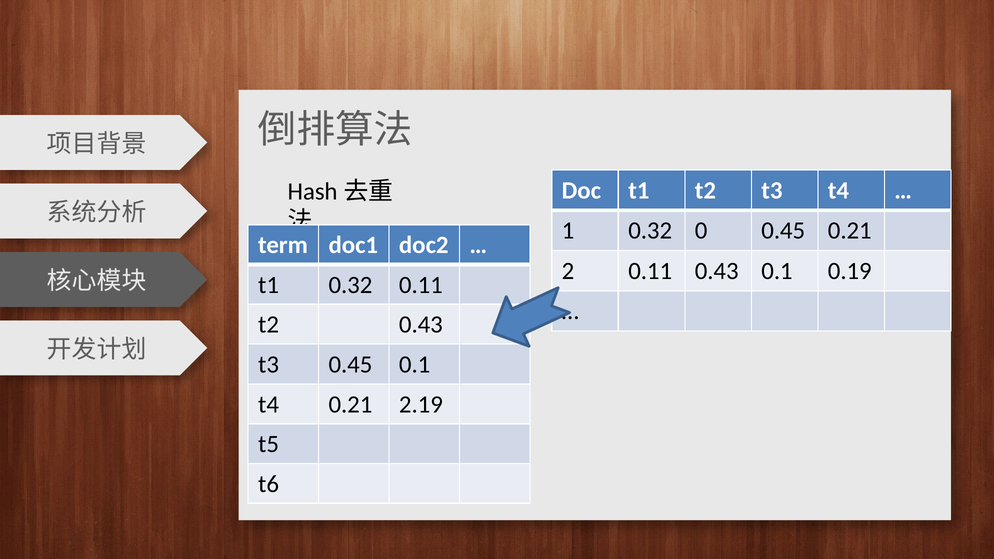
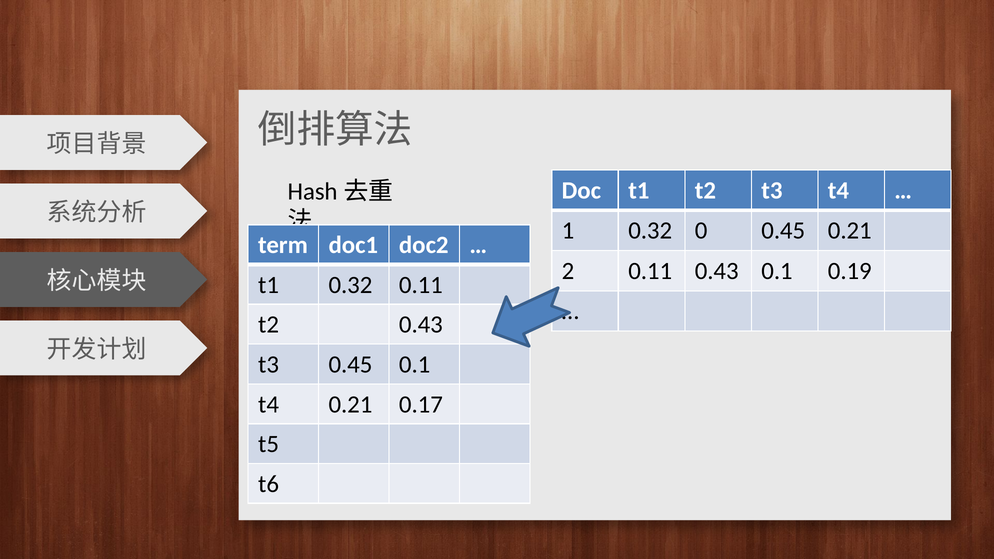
2.19: 2.19 -> 0.17 (421, 404)
